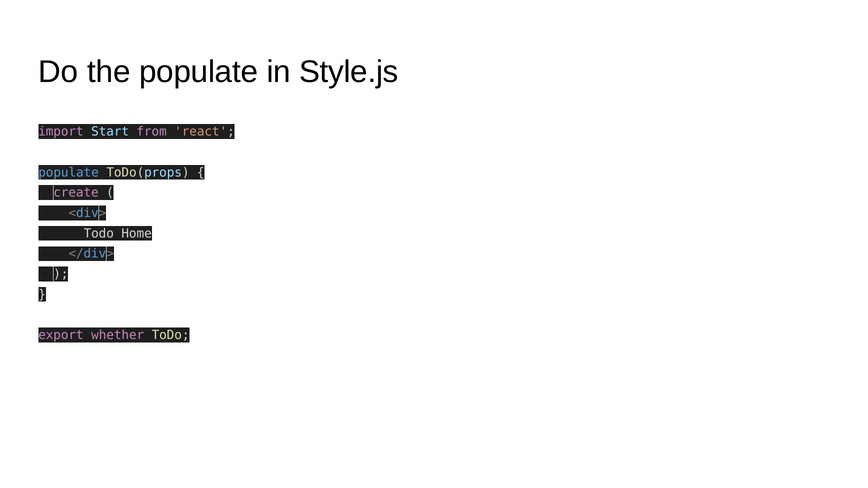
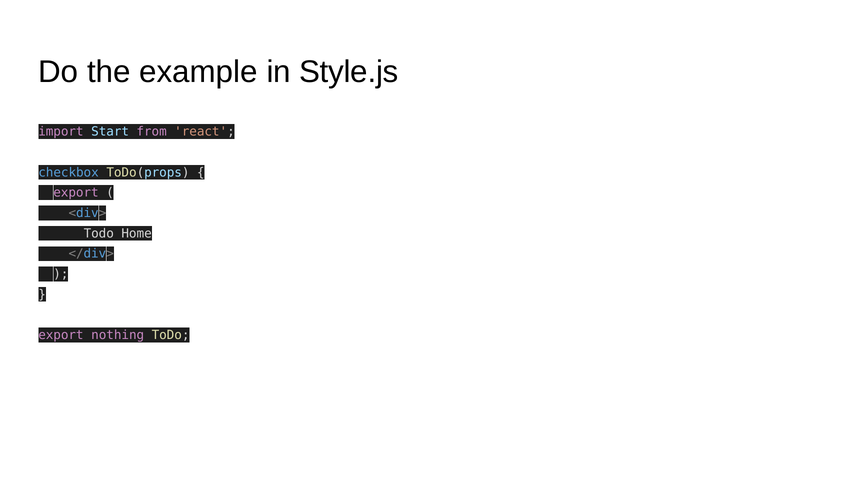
the populate: populate -> example (199, 72)
populate: populate -> checkbox (69, 172)
create: create -> export (76, 193)
whether: whether -> nothing (118, 335)
